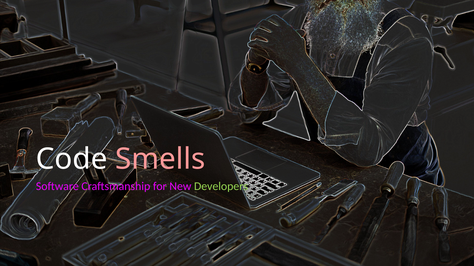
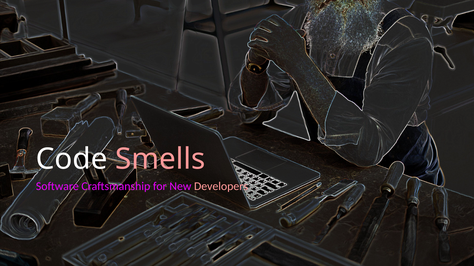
Developers colour: light green -> pink (221, 187)
